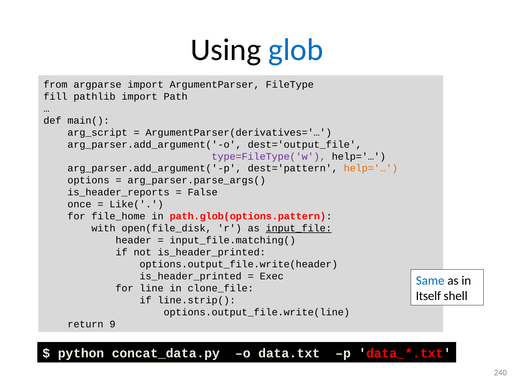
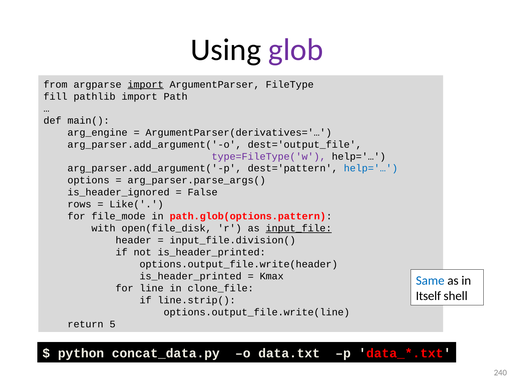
glob colour: blue -> purple (296, 50)
import underline: none -> present (146, 85)
arg_script: arg_script -> arg_engine (97, 133)
help='… colour: orange -> blue (371, 169)
is_header_reports: is_header_reports -> is_header_ignored (119, 193)
once: once -> rows (79, 205)
file_home: file_home -> file_mode (119, 217)
input_file.matching(: input_file.matching( -> input_file.division( (233, 241)
Exec: Exec -> Kmax (272, 277)
9: 9 -> 5 (113, 325)
